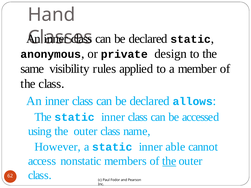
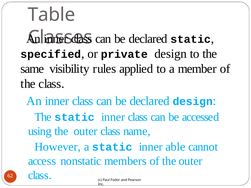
Hand: Hand -> Table (51, 15)
anonymous: anonymous -> specified (51, 54)
declared allows: allows -> design (193, 102)
the underline: present -> none (169, 161)
